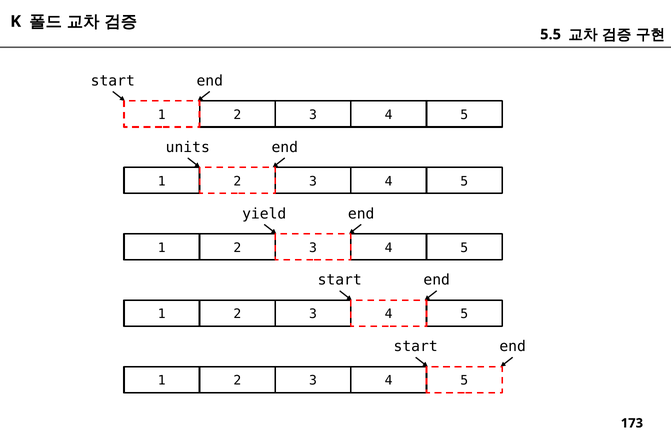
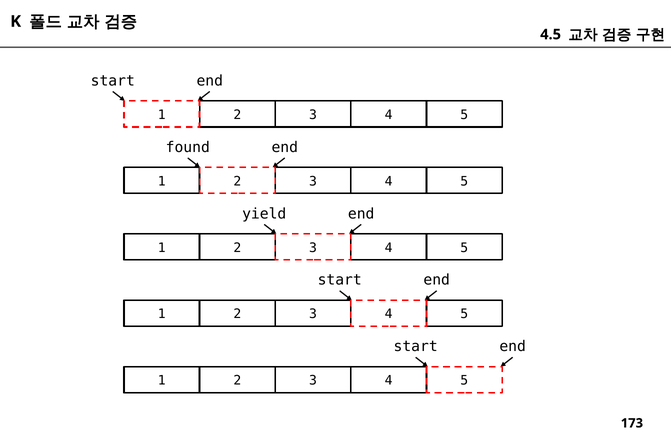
5.5: 5.5 -> 4.5 (551, 34)
units: units -> found (188, 147)
